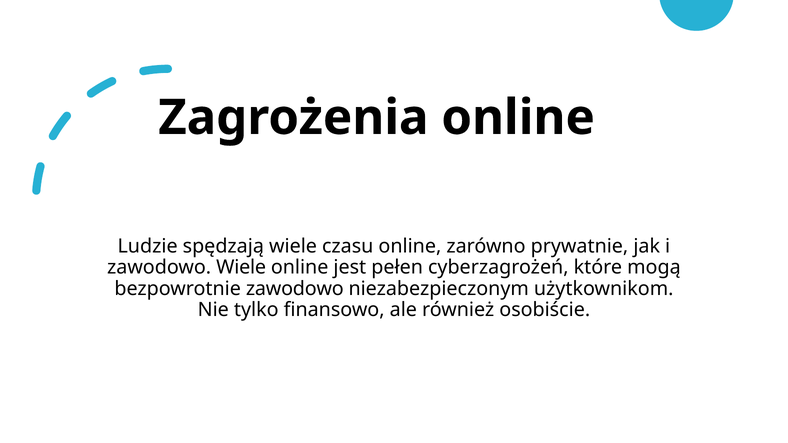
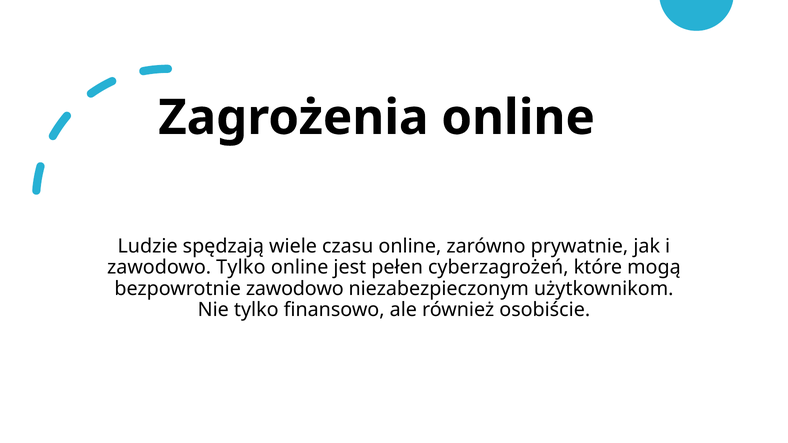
zawodowo Wiele: Wiele -> Tylko (241, 268)
